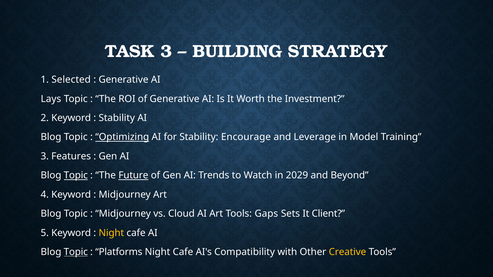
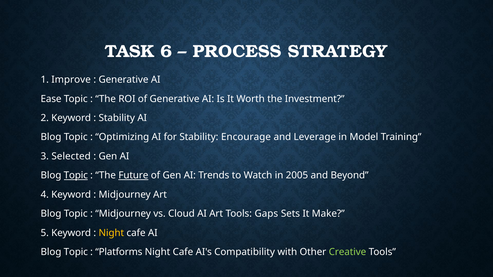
TASK 3: 3 -> 6 (166, 51)
BUILDING: BUILDING -> PROCESS (237, 51)
Selected: Selected -> Improve (71, 80)
Lays: Lays -> Ease (51, 99)
Optimizing underline: present -> none (122, 137)
Features: Features -> Selected (71, 156)
2029: 2029 -> 2005 (297, 176)
Client: Client -> Make (328, 214)
Topic underline: present -> none (76, 252)
Creative colour: yellow -> light green (347, 252)
